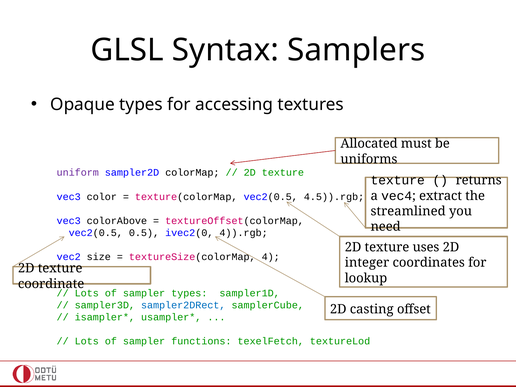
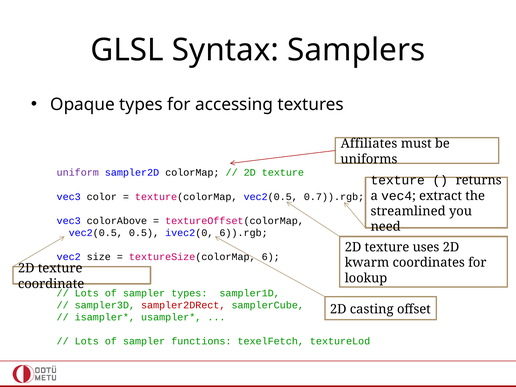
Allocated: Allocated -> Affiliates (369, 144)
4.5)).rgb: 4.5)).rgb -> 0.7)).rgb (334, 197)
4)).rgb: 4)).rgb -> 6)).rgb (244, 233)
4: 4 -> 6 (271, 257)
integer: integer -> kwarm (367, 263)
sampler2DRect colour: blue -> red (183, 305)
